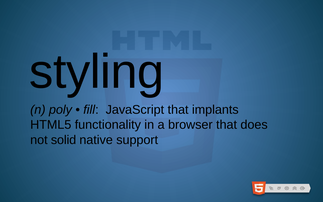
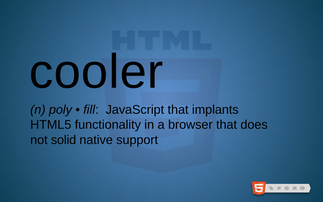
styling: styling -> cooler (96, 72)
